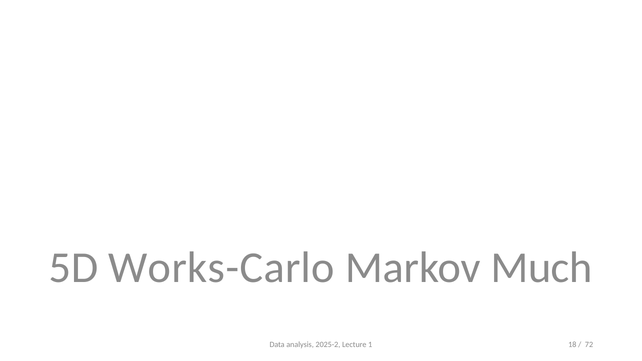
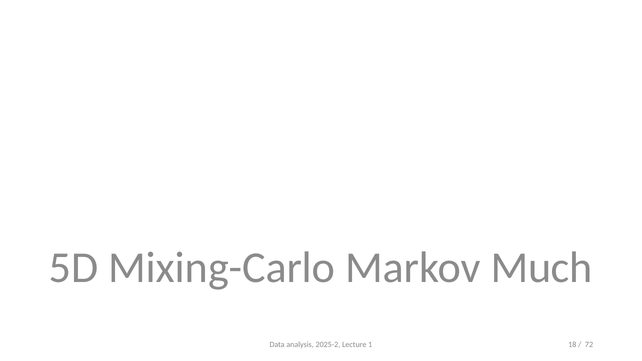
Works-Carlo: Works-Carlo -> Mixing-Carlo (222, 268)
